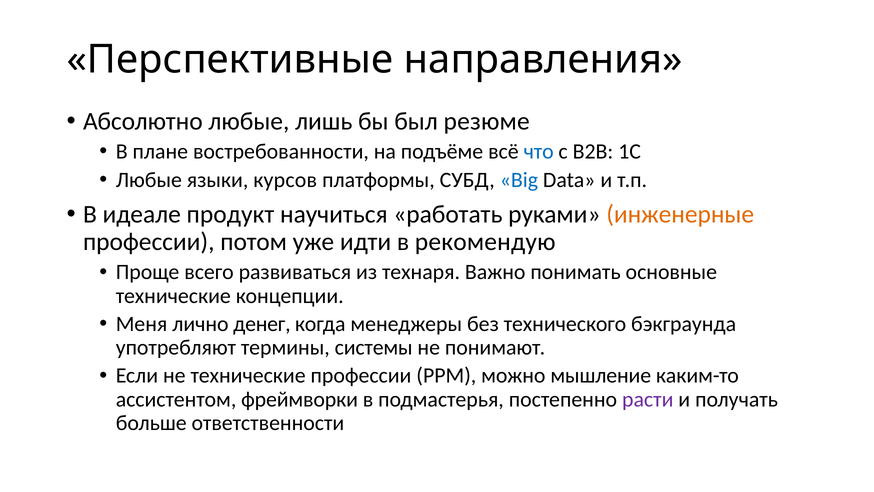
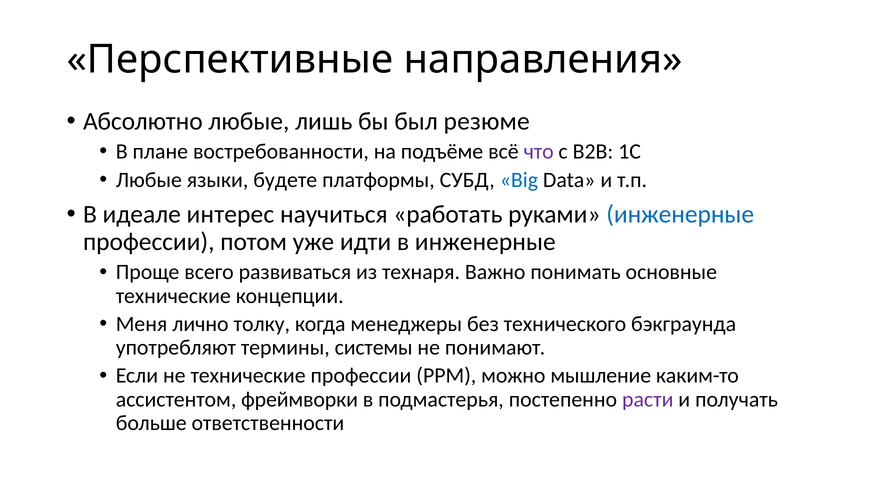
что colour: blue -> purple (539, 152)
курсов: курсов -> будете (285, 180)
продукт: продукт -> интерес (230, 214)
инженерные colour: orange -> blue (680, 214)
в рекомендую: рекомендую -> инженерные (485, 242)
денег: денег -> толку (262, 324)
